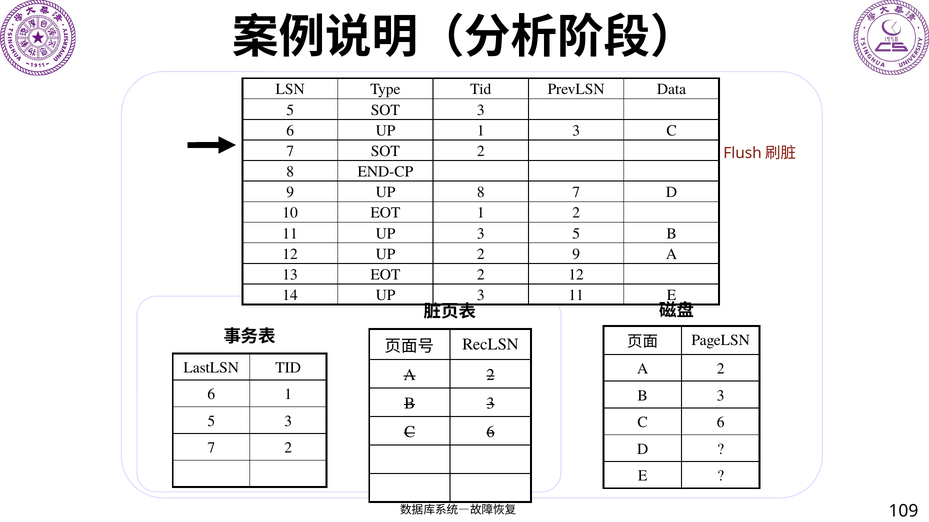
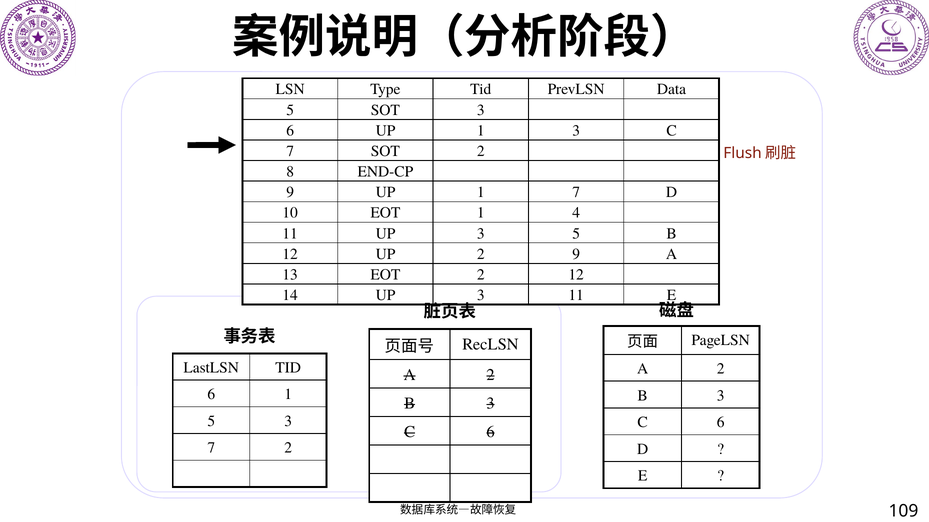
9 UP 8: 8 -> 1 (481, 192)
1 2: 2 -> 4 (576, 213)
